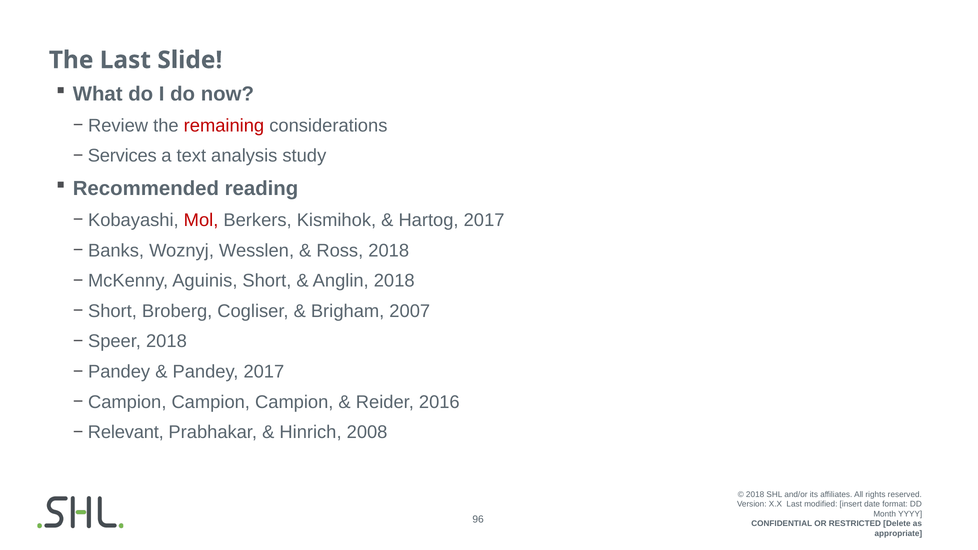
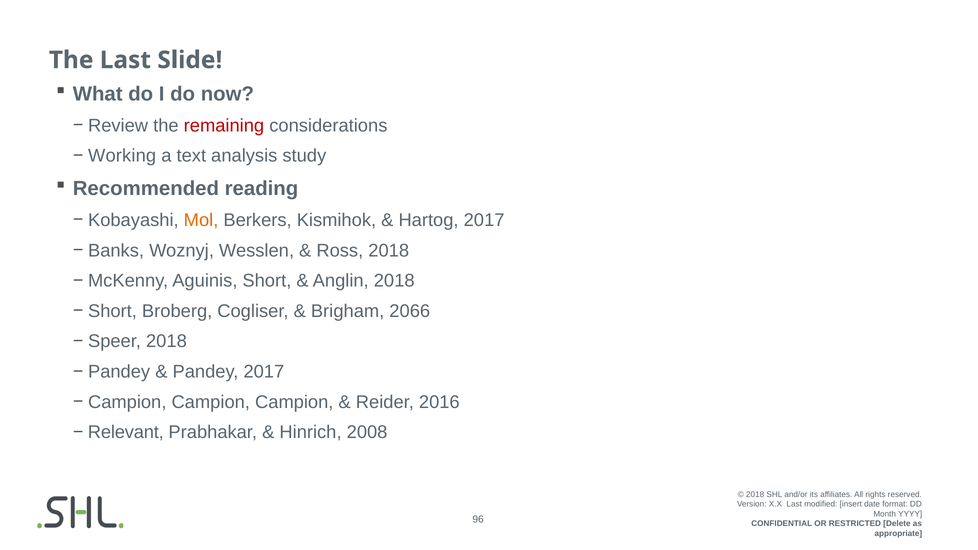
Services: Services -> Working (122, 156)
Mol colour: red -> orange (201, 220)
2007: 2007 -> 2066 (410, 311)
